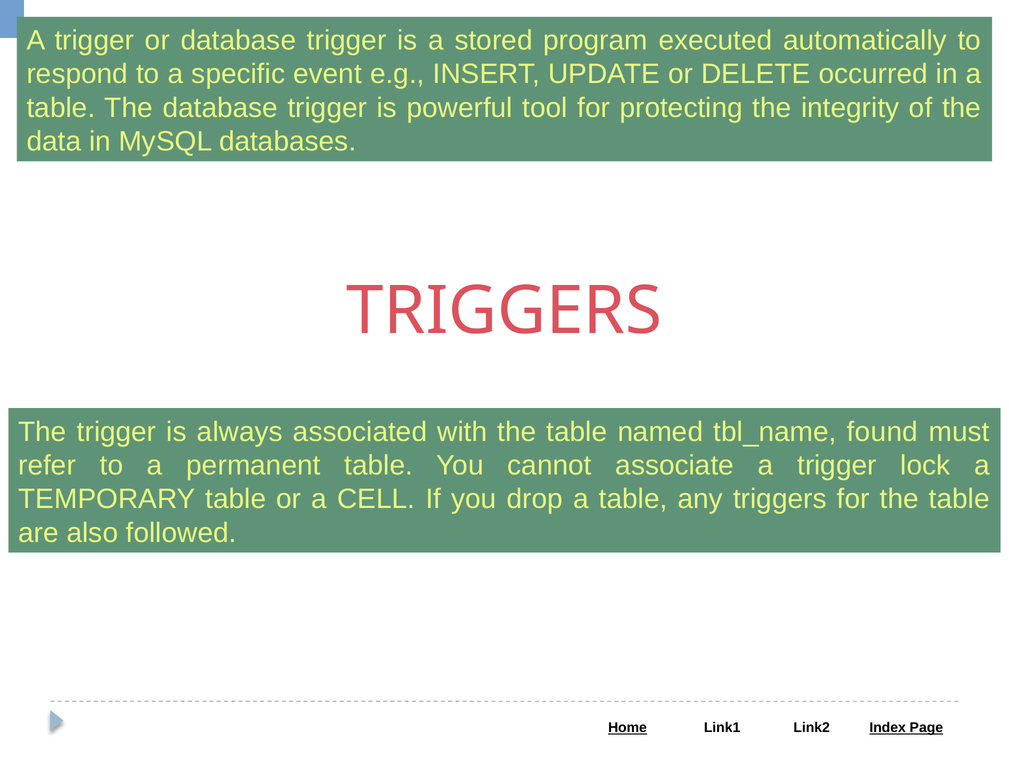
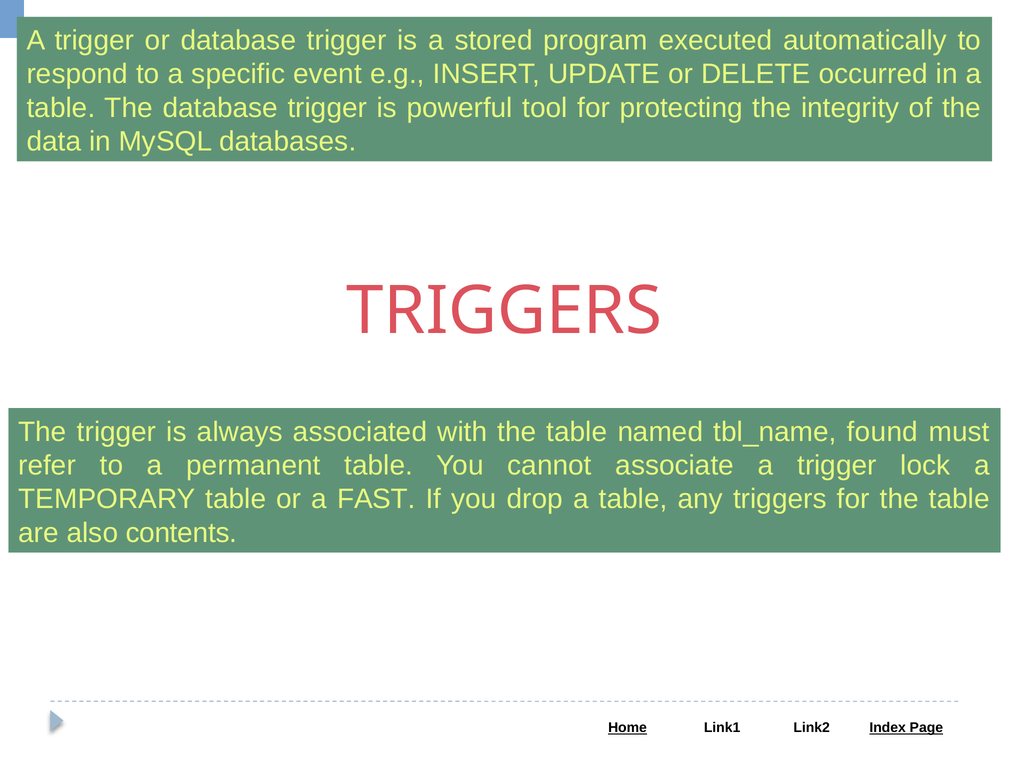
CELL: CELL -> FAST (376, 499)
followed: followed -> contents (181, 533)
